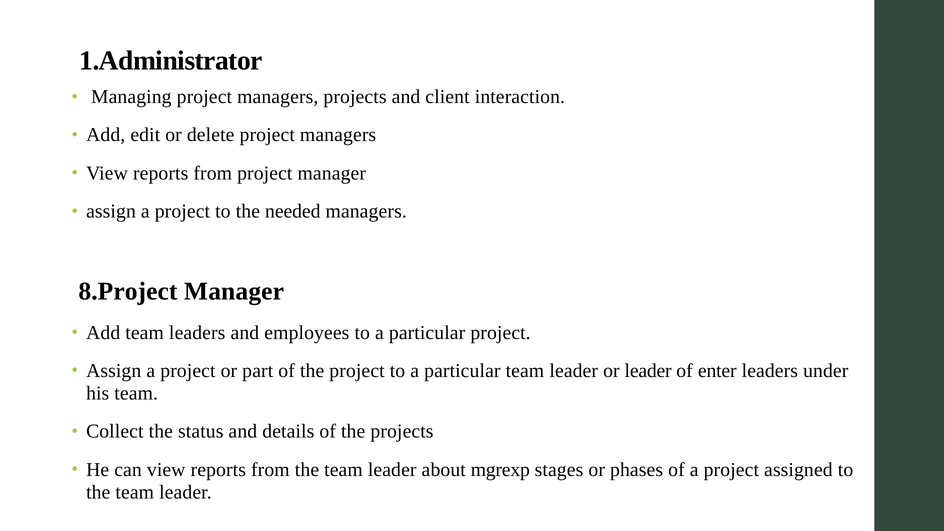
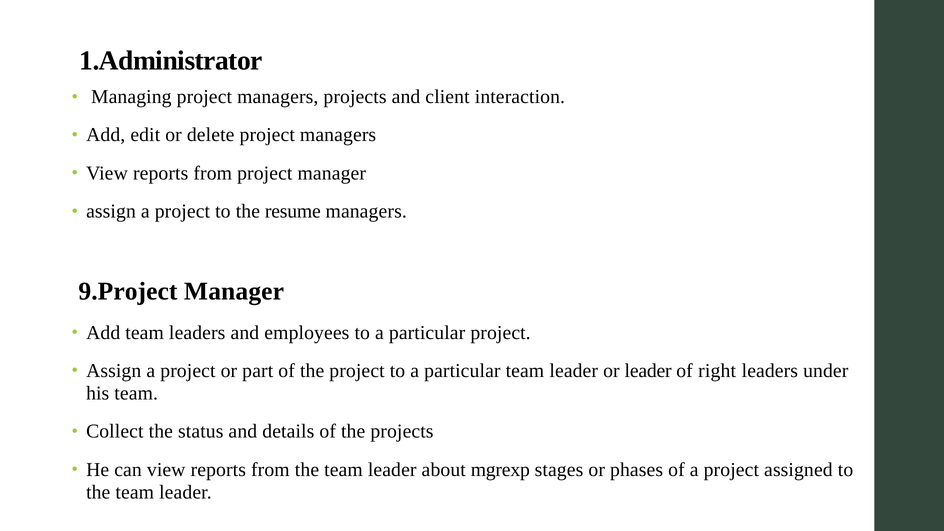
needed: needed -> resume (293, 211)
8.Project: 8.Project -> 9.Project (128, 291)
enter: enter -> right (717, 371)
